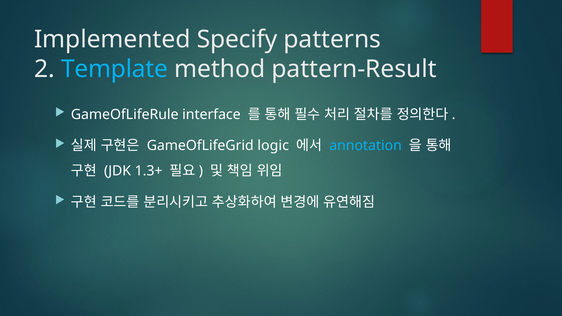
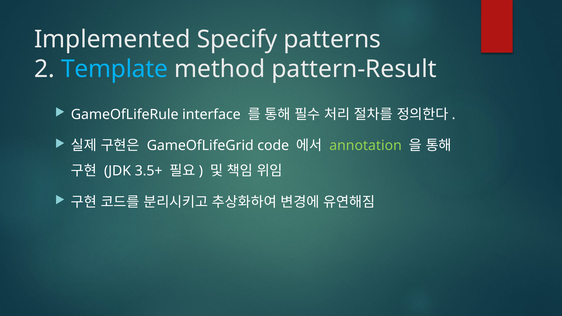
logic: logic -> code (273, 146)
annotation colour: light blue -> light green (366, 146)
1.3+: 1.3+ -> 3.5+ (149, 171)
